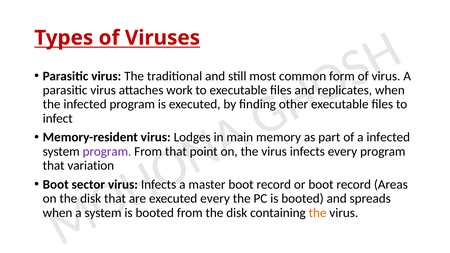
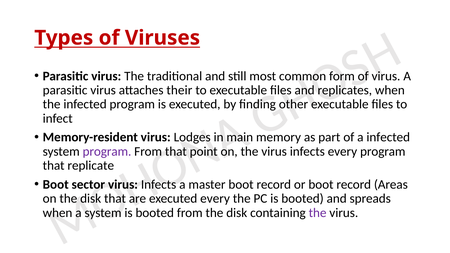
work: work -> their (179, 90)
variation: variation -> replicate (91, 166)
the colour: orange -> purple (318, 213)
